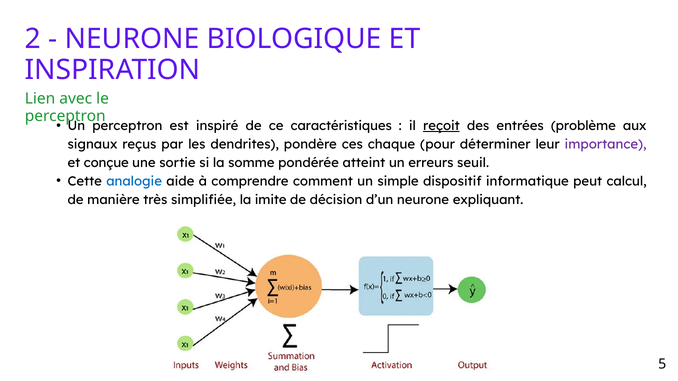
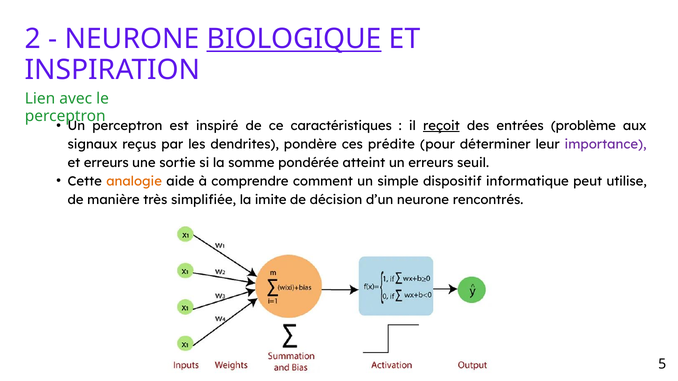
BIOLOGIQUE underline: none -> present (294, 39)
chaque: chaque -> prédite (391, 145)
et conçue: conçue -> erreurs (106, 163)
analogie colour: blue -> orange (134, 181)
calcul: calcul -> utilise (627, 181)
expliquant: expliquant -> rencontrés (488, 200)
